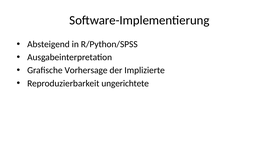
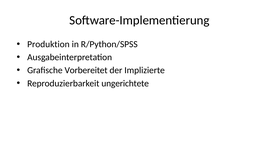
Absteigend: Absteigend -> Produktion (48, 44)
Vorhersage: Vorhersage -> Vorbereitet (86, 70)
